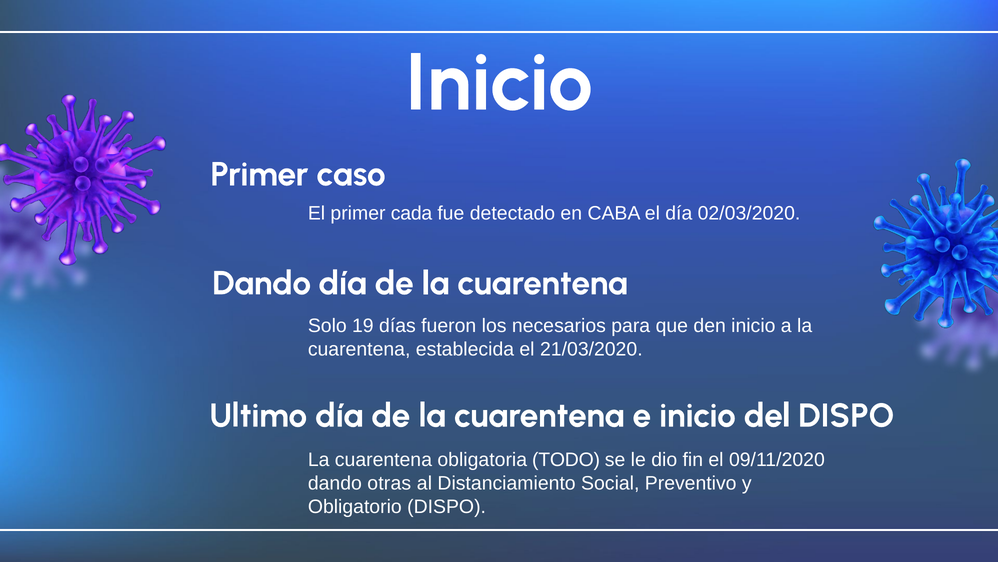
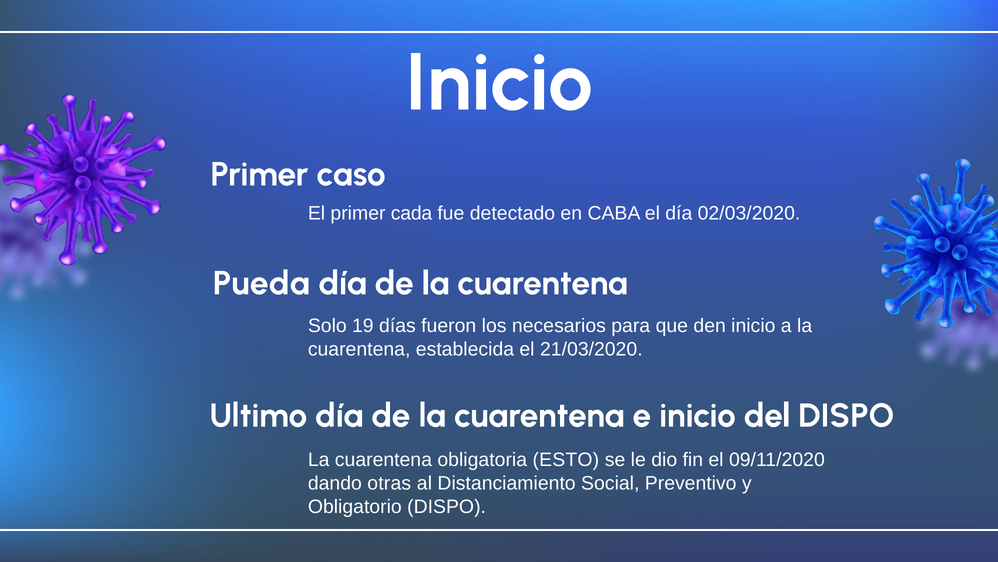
Dando: Dando -> Pueda (261, 283)
TODO: TODO -> ESTO (566, 459)
